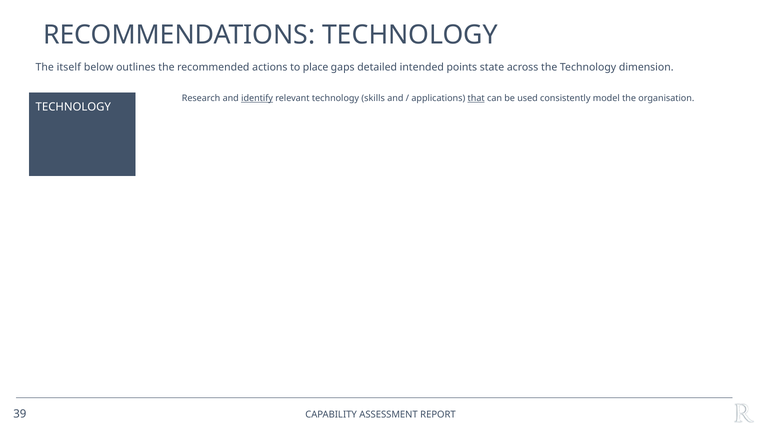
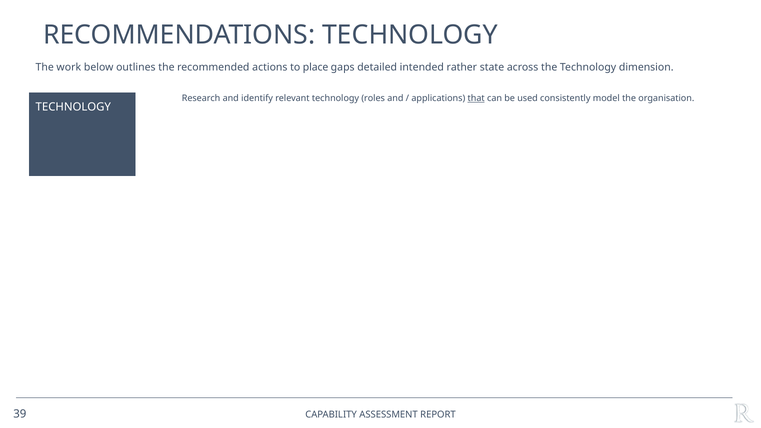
itself: itself -> work (69, 67)
points: points -> rather (462, 67)
identify underline: present -> none (257, 98)
skills: skills -> roles (373, 98)
